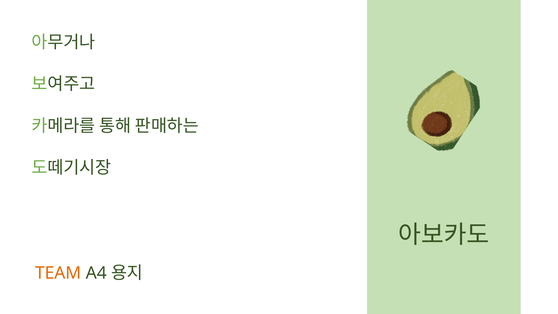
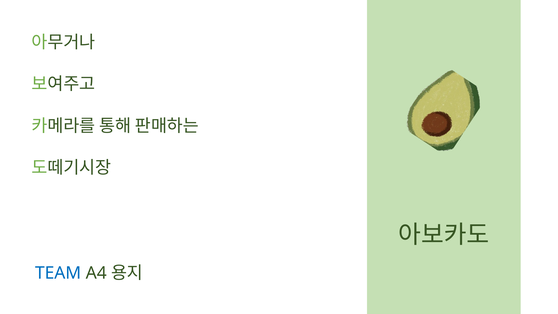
TEAM colour: orange -> blue (58, 273)
